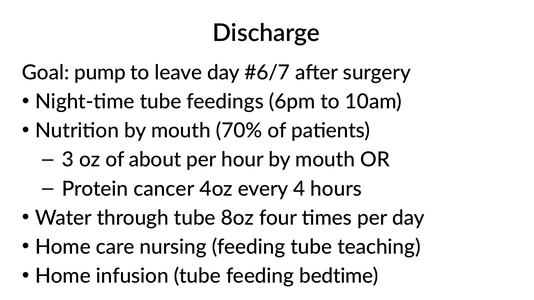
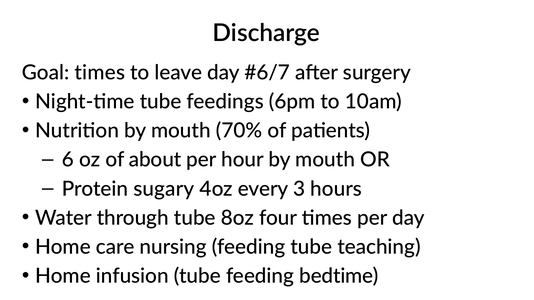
Goal pump: pump -> times (100, 73)
3: 3 -> 6 (68, 160)
cancer: cancer -> sugary (164, 189)
4: 4 -> 3 (299, 189)
